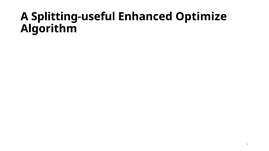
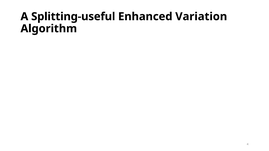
Optimize: Optimize -> Variation (201, 17)
